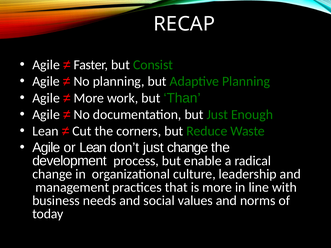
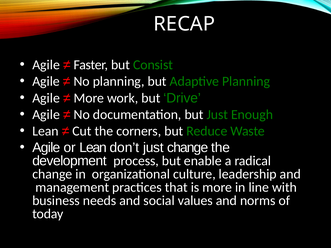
Than: Than -> Drive (182, 98)
